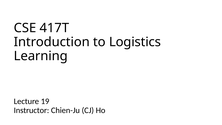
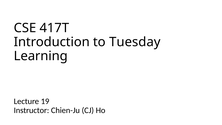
Logistics: Logistics -> Tuesday (135, 42)
